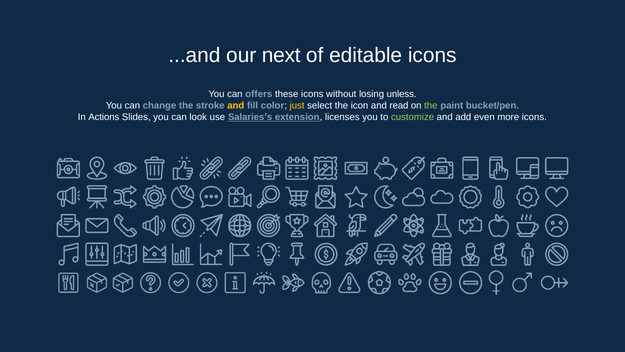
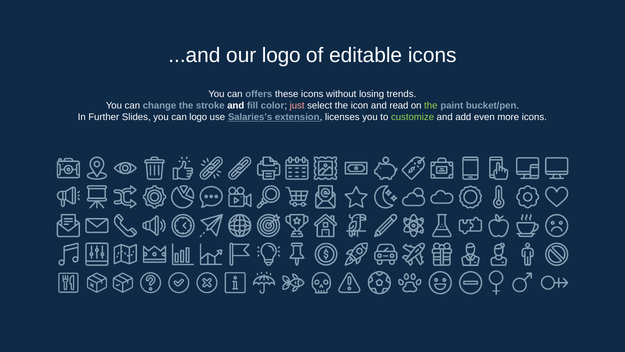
our next: next -> logo (281, 55)
unless: unless -> trends (402, 94)
and colour: yellow -> white (236, 105)
just colour: yellow -> pink (297, 105)
Actions: Actions -> Further (104, 117)
can look: look -> logo (198, 117)
